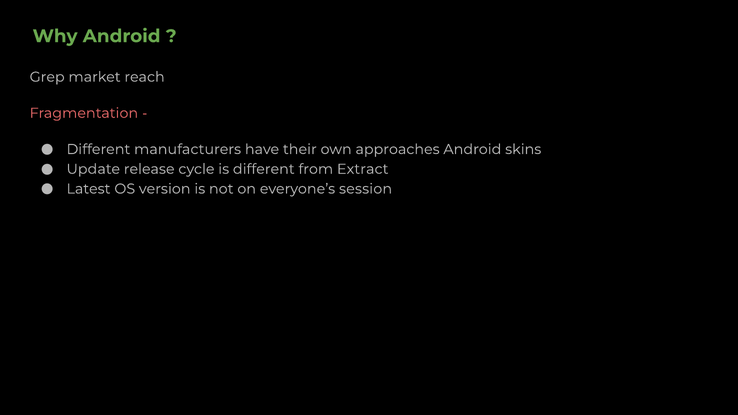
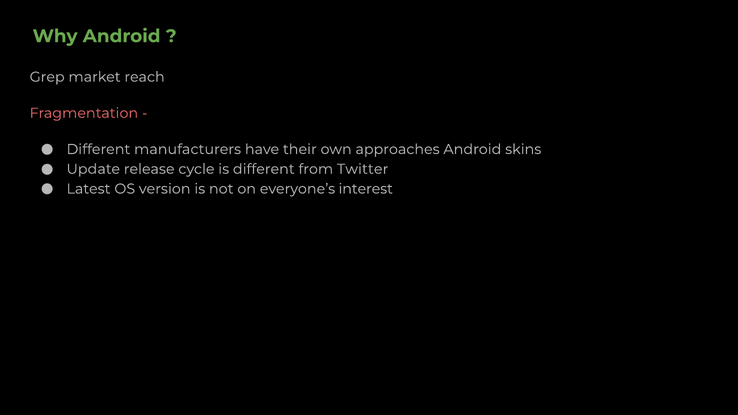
Extract: Extract -> Twitter (363, 169)
session: session -> interest (366, 189)
